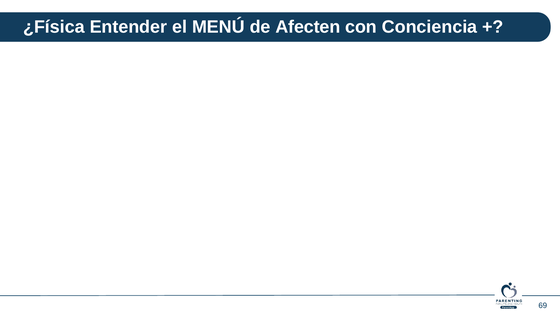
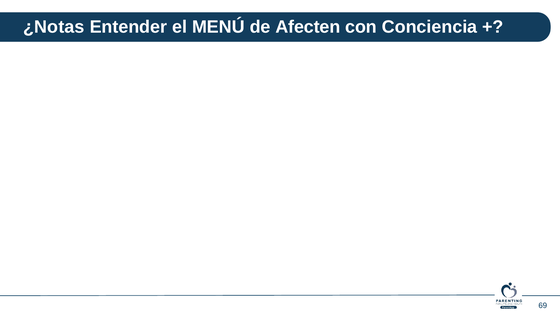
¿Física: ¿Física -> ¿Notas (54, 27)
